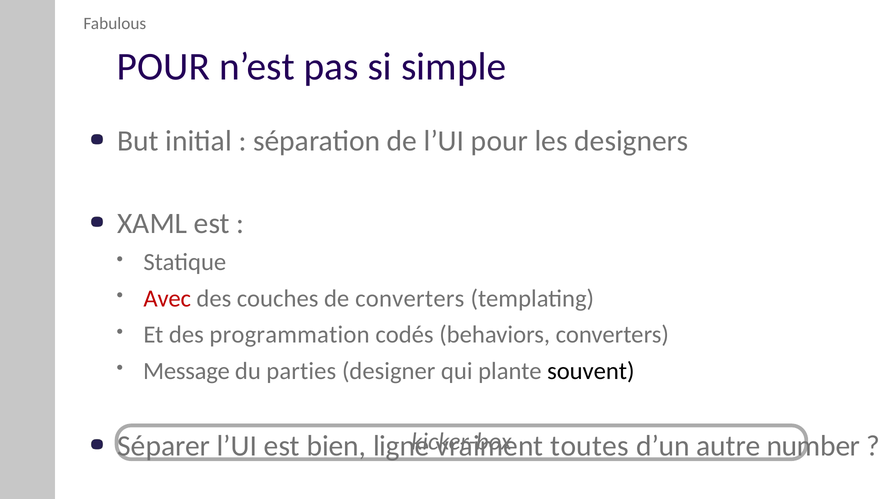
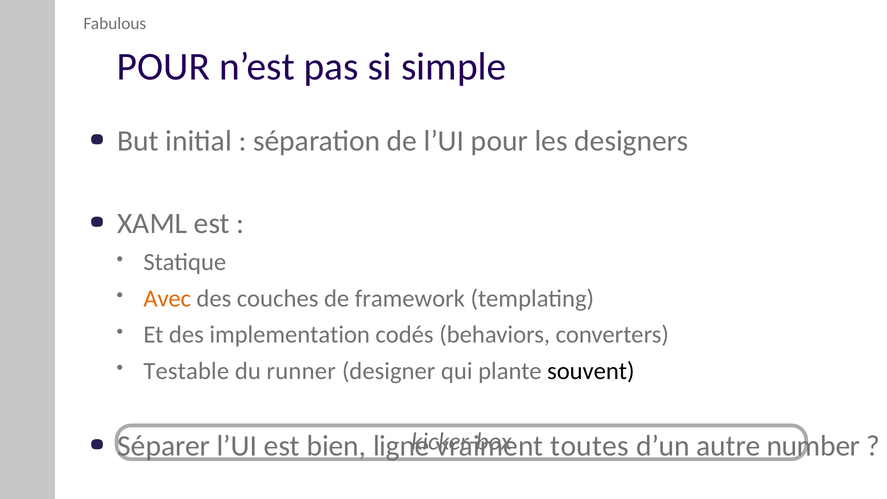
Avec colour: red -> orange (167, 298)
de converters: converters -> framework (410, 298)
programmation: programmation -> implementation (290, 335)
Message: Message -> Testable (186, 371)
parties: parties -> runner (301, 371)
